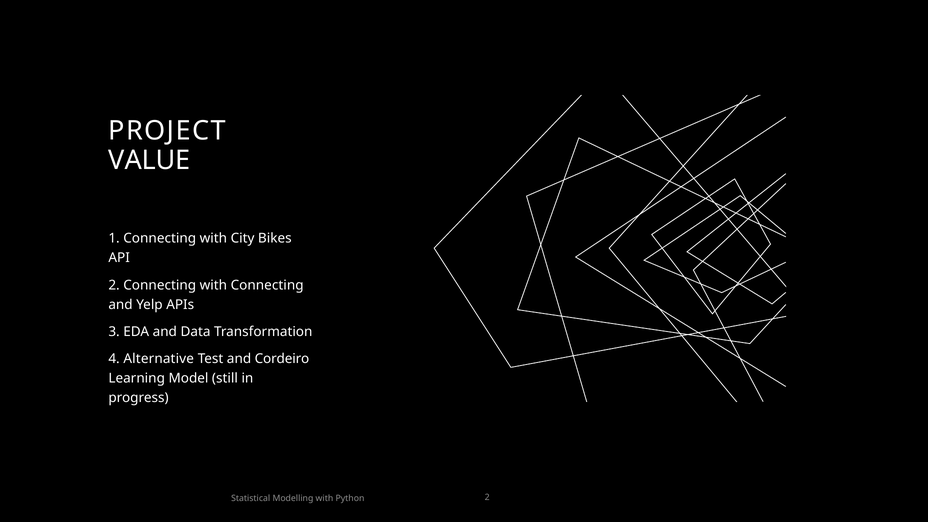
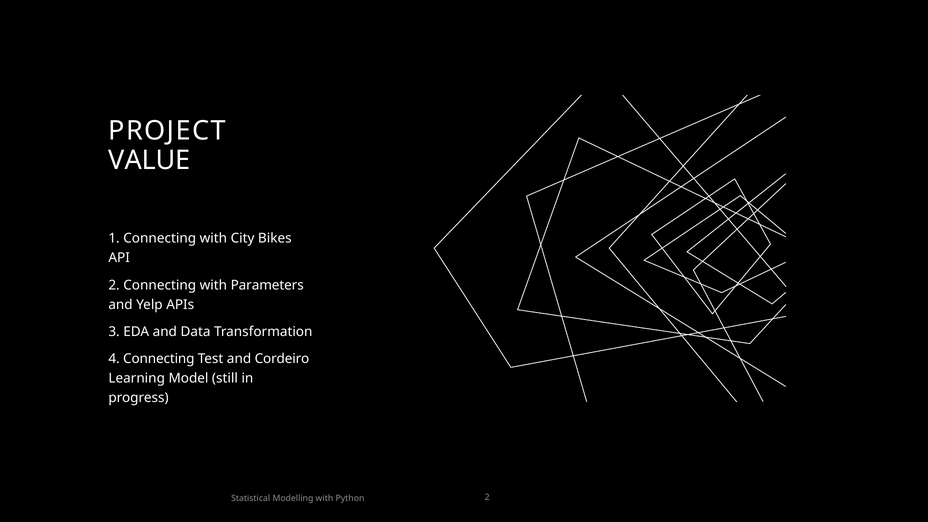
with Connecting: Connecting -> Parameters (267, 285)
4 Alternative: Alternative -> Connecting (159, 359)
